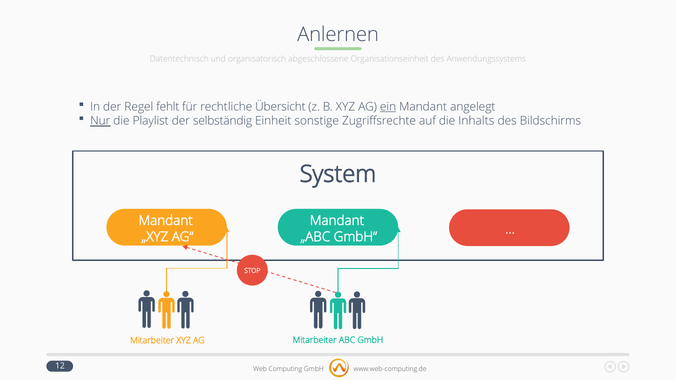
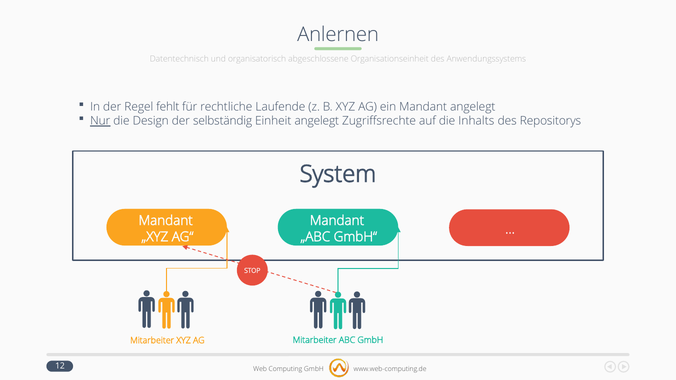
Übersicht: Übersicht -> Laufende (280, 107)
ein underline: present -> none (388, 107)
Playlist: Playlist -> Design (151, 121)
Einheit sonstige: sonstige -> angelegt (317, 121)
Bildschirms: Bildschirms -> Repositorys (550, 121)
